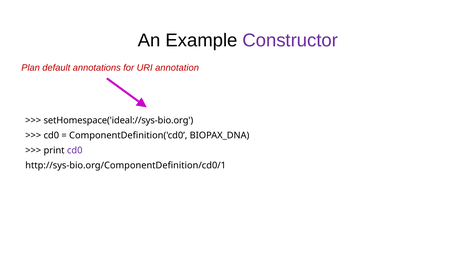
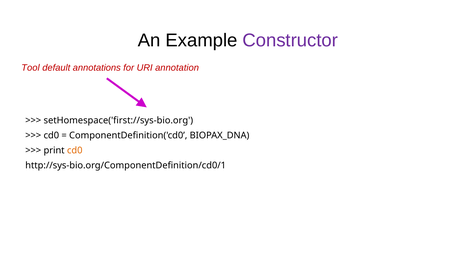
Plan: Plan -> Tool (31, 68)
setHomespace('ideal://sys-bio.org: setHomespace('ideal://sys-bio.org -> setHomespace('first://sys-bio.org (118, 120)
cd0 colour: purple -> orange (75, 150)
